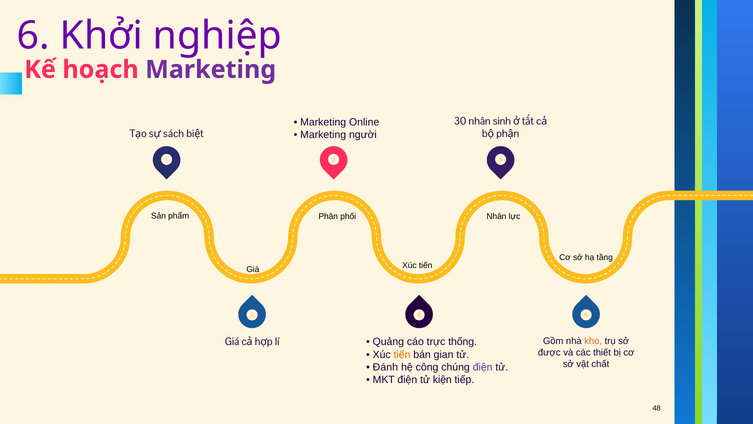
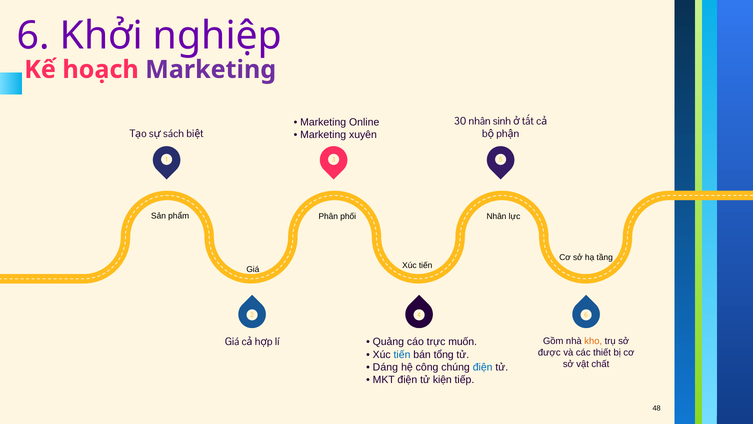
người: người -> xuyên (363, 135)
thống: thống -> muốn (463, 342)
tiến colour: orange -> blue (402, 354)
gian: gian -> tổng (444, 354)
Đánh: Đánh -> Dáng (385, 367)
điện colour: purple -> blue (483, 367)
